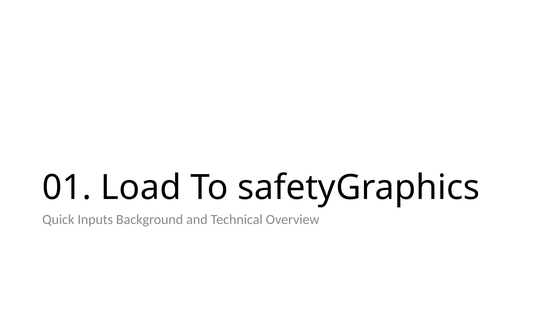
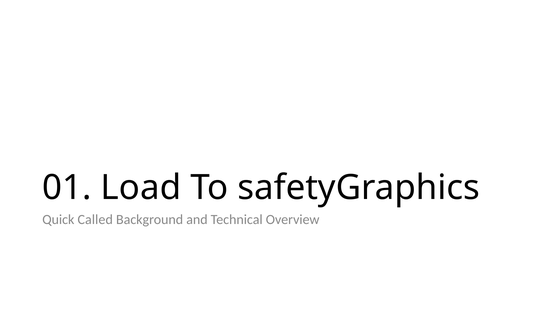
Inputs: Inputs -> Called (95, 220)
